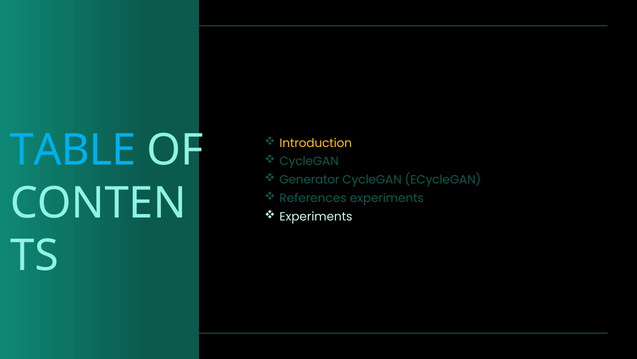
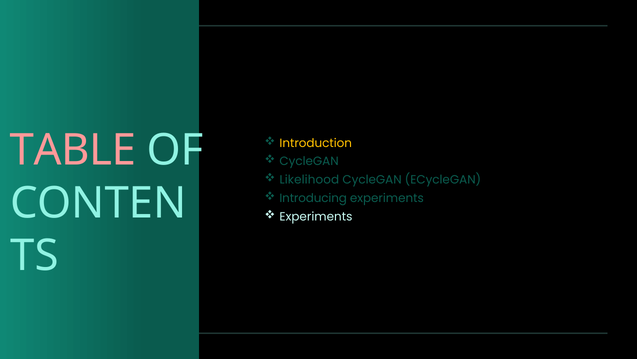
TABLE colour: light blue -> pink (73, 150)
Generator: Generator -> Likelihood (309, 180)
References: References -> Introducing (313, 198)
